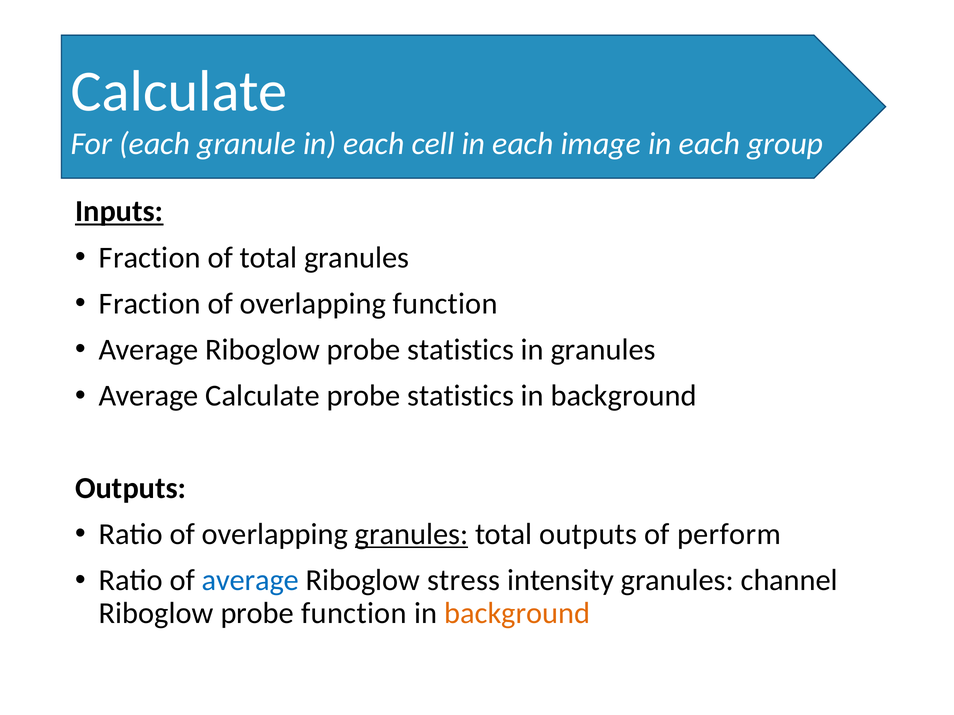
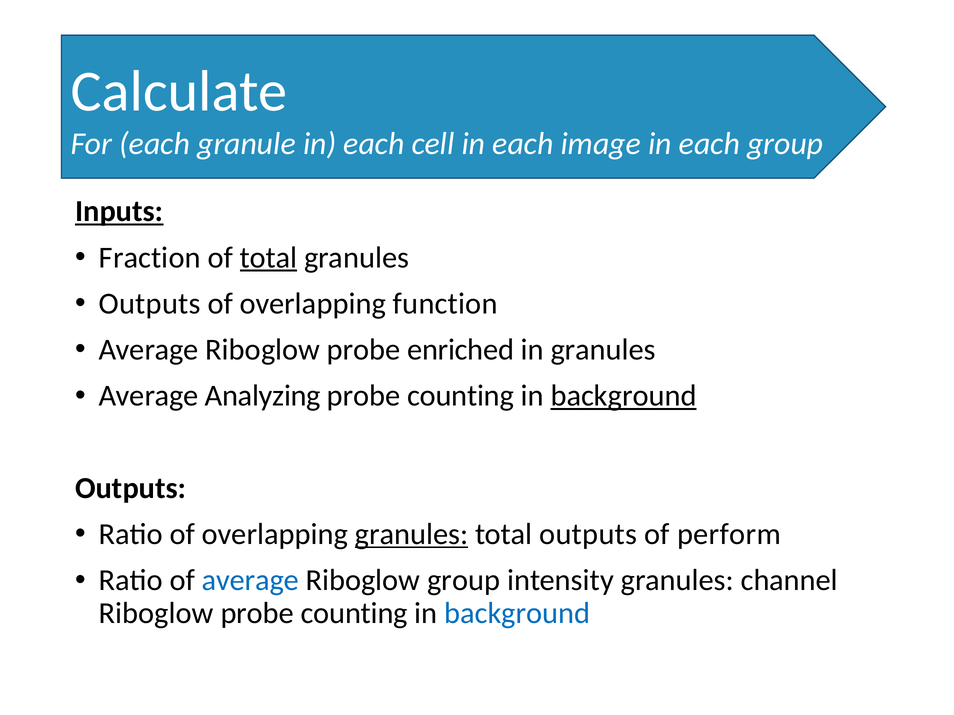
total underline: none -> present (269, 258)
Fraction: Fraction -> Outputs (150, 304)
Riboglow probe statistics: statistics -> enriched (461, 350)
Average Calculate: Calculate -> Analyzing (263, 396)
statistics: statistics -> counting (461, 396)
background underline: none -> present (624, 396)
Riboglow stress: stress -> group (464, 581)
Riboglow probe function: function -> counting (354, 614)
background colour: orange -> blue (517, 614)
